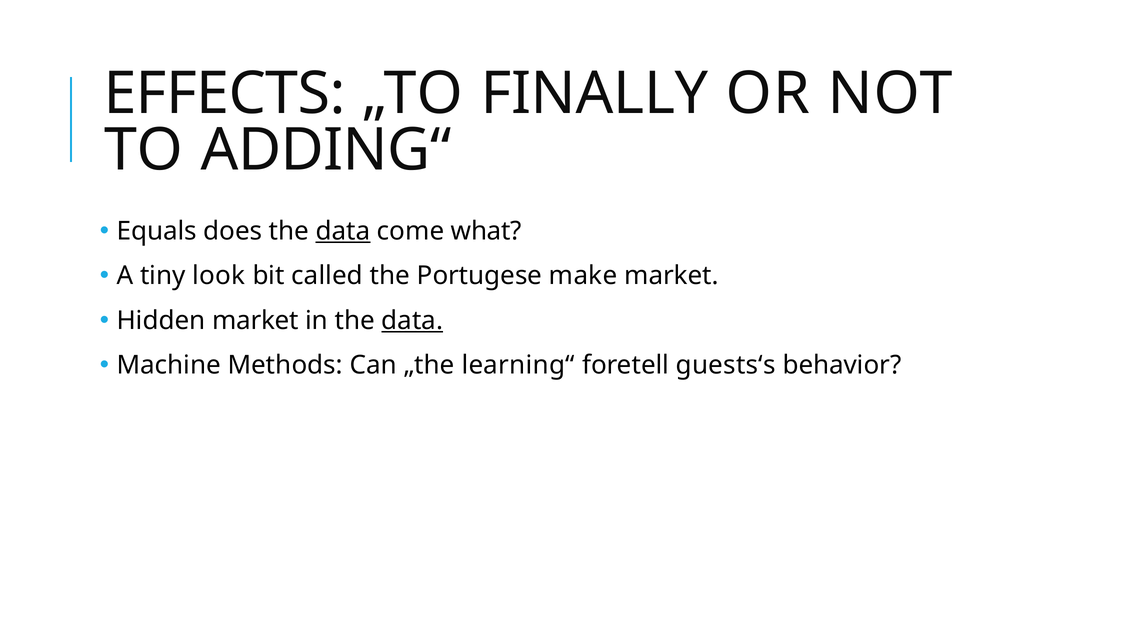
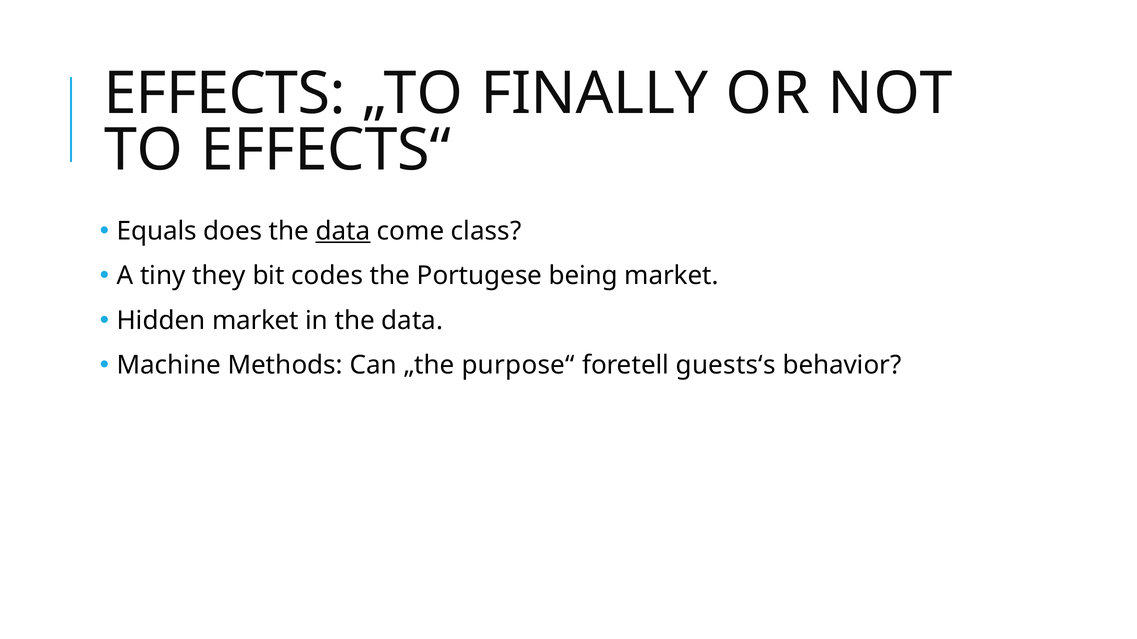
ADDING“: ADDING“ -> EFFECTS“ (326, 150)
what: what -> class (486, 231)
look: look -> they (219, 276)
called: called -> codes (327, 276)
make: make -> being (583, 276)
data underline: present -> none (412, 321)
learning“: learning“ -> purpose“ (518, 366)
